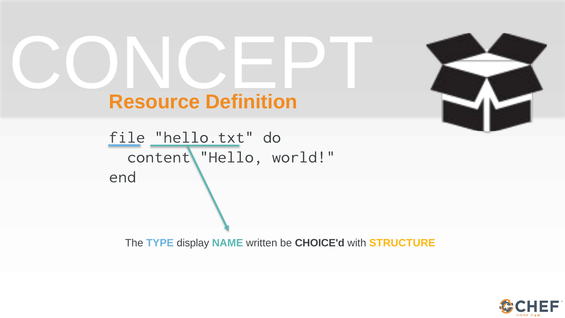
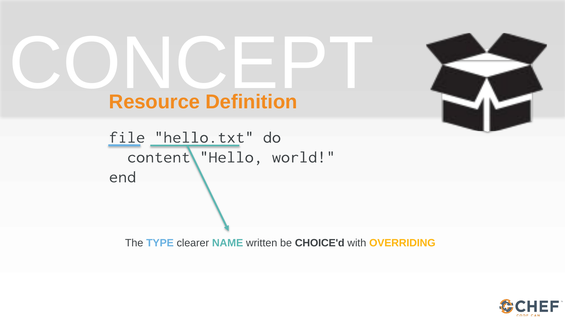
display: display -> clearer (193, 243)
STRUCTURE: STRUCTURE -> OVERRIDING (402, 243)
